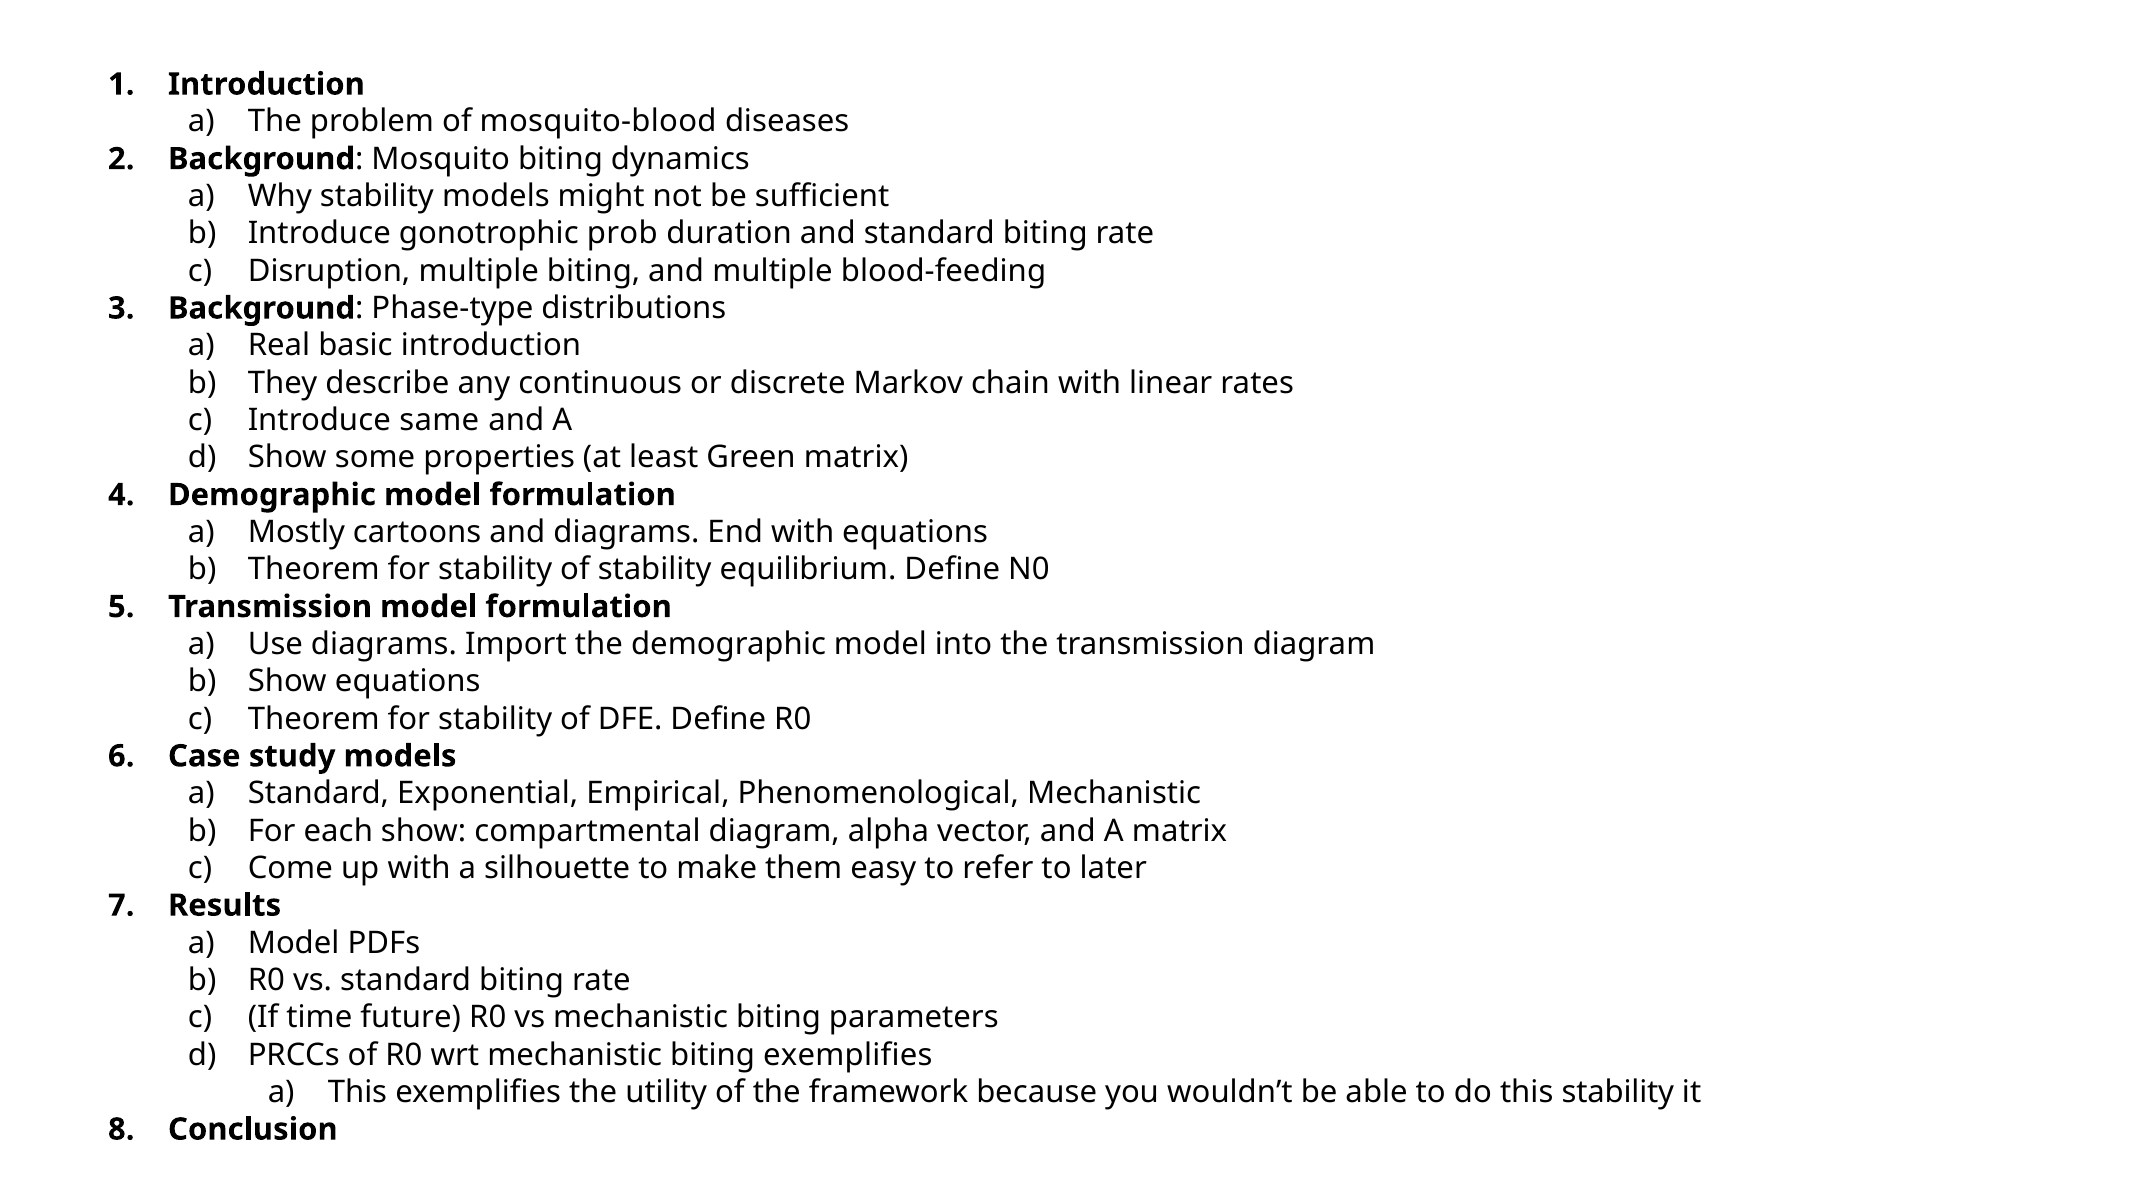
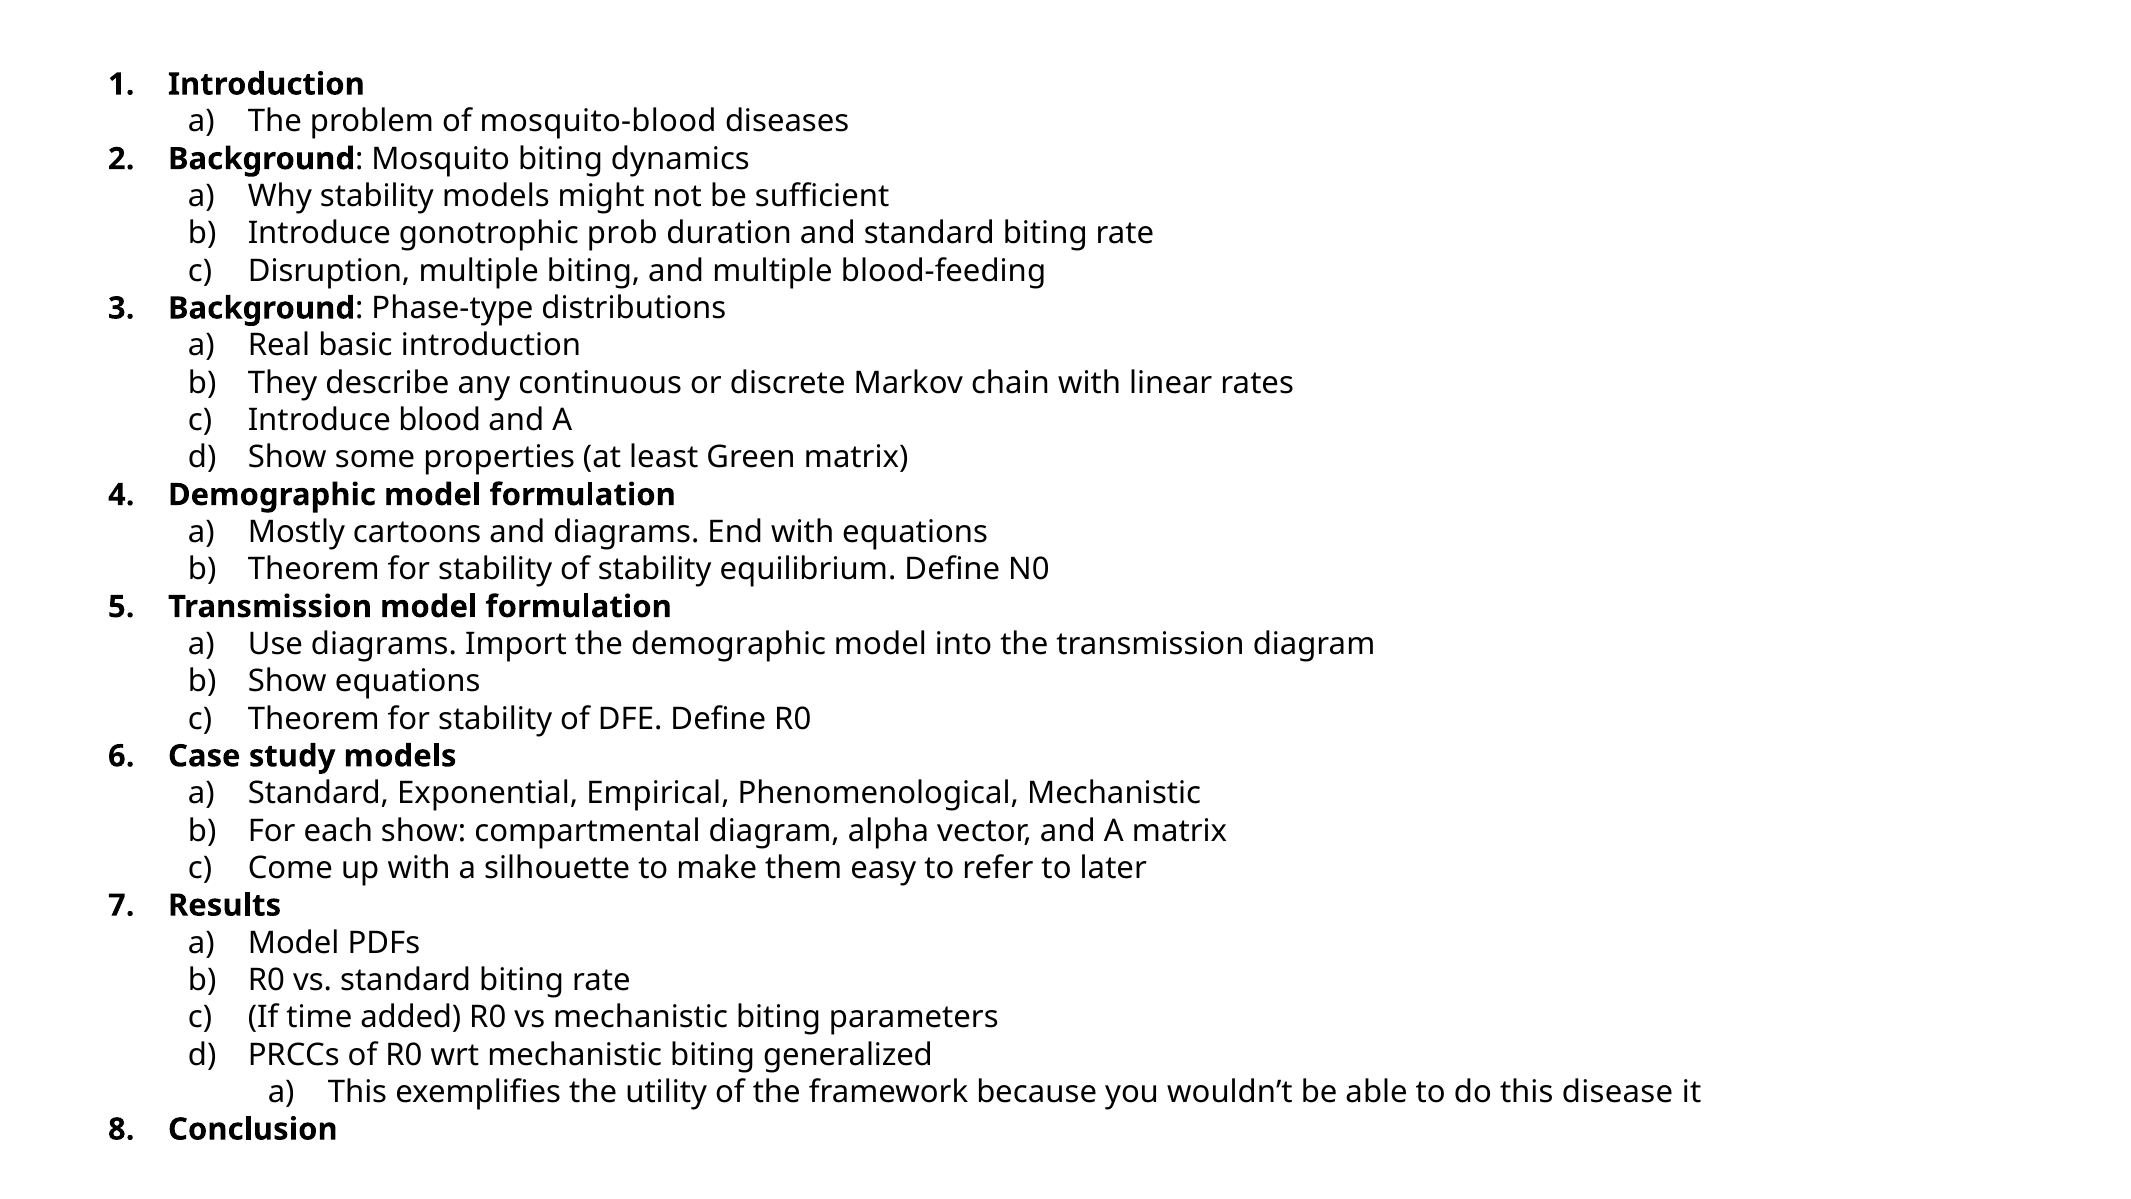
same: same -> blood (440, 420)
future: future -> added (411, 1017)
biting exemplifies: exemplifies -> generalized (848, 1054)
this stability: stability -> disease (1618, 1092)
